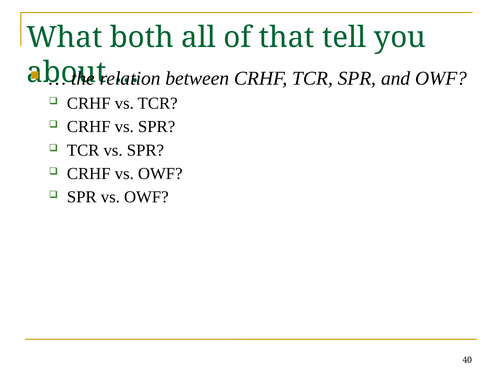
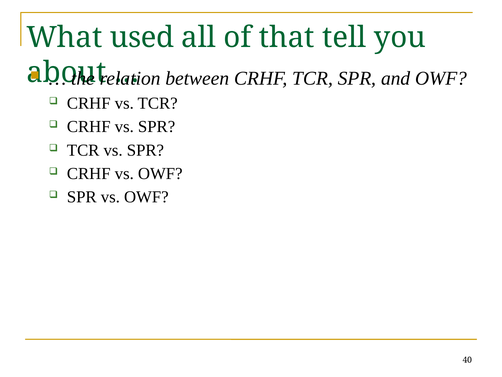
both: both -> used (142, 37)
